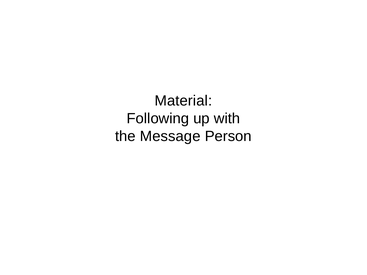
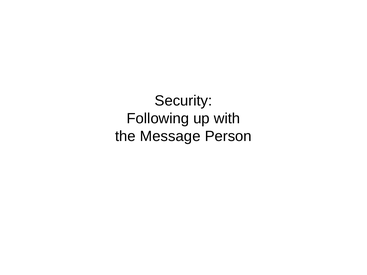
Material: Material -> Security (183, 101)
